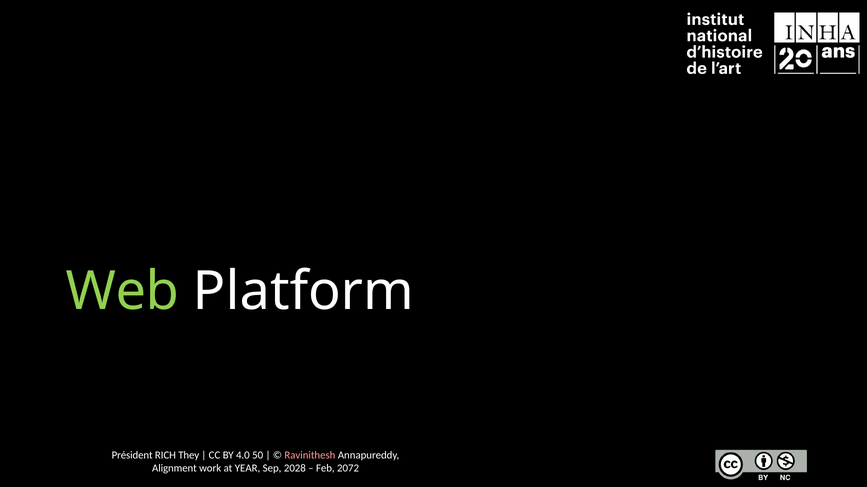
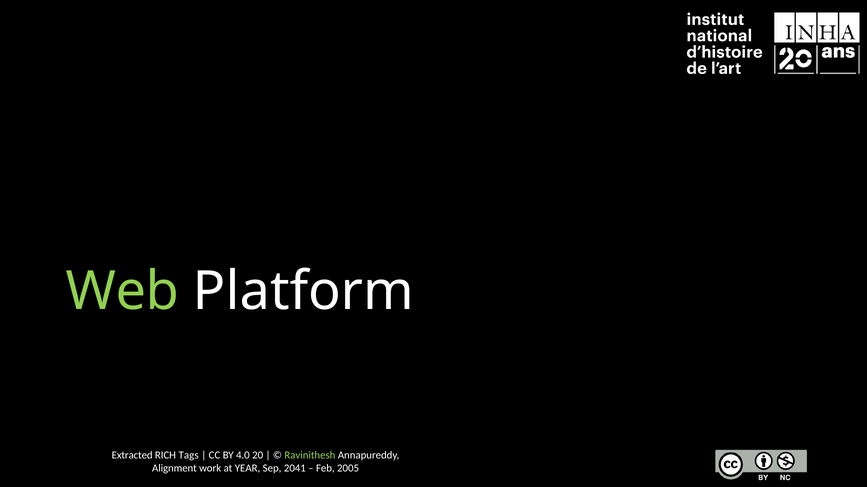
Président: Président -> Extracted (132, 456)
They: They -> Tags (189, 456)
50: 50 -> 20 (258, 456)
Ravinithesh colour: pink -> light green (310, 456)
2028: 2028 -> 2041 (295, 469)
2072: 2072 -> 2005 (348, 469)
